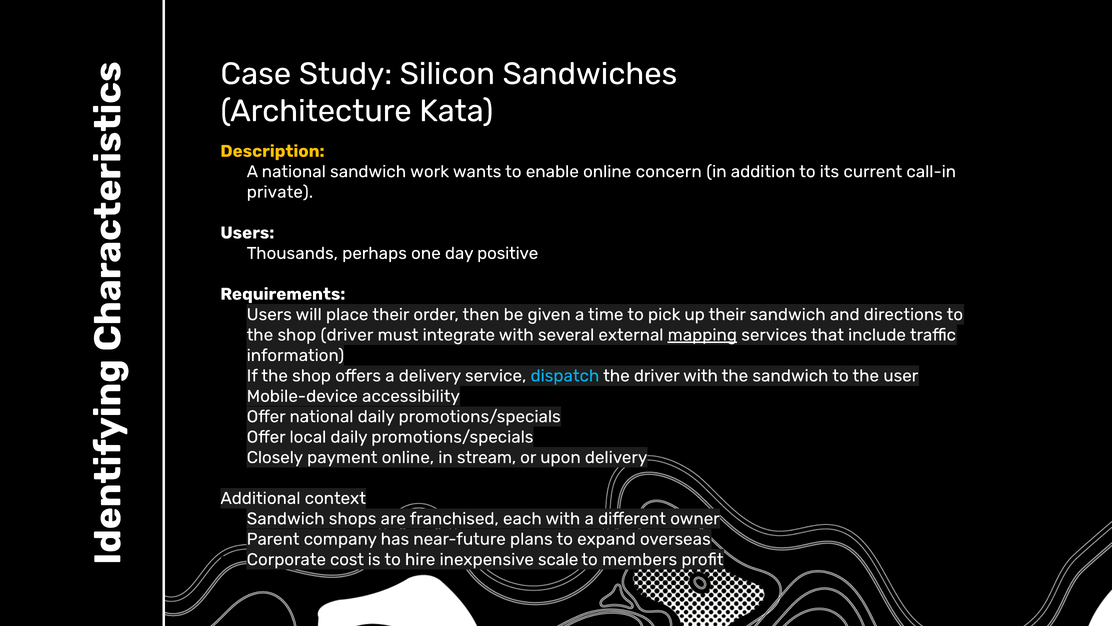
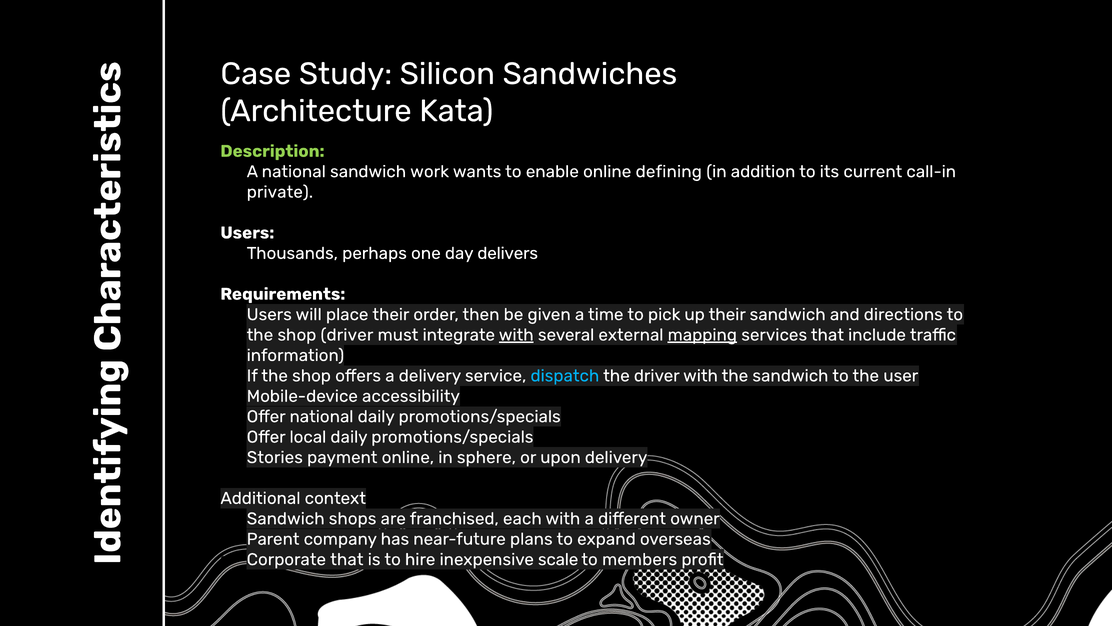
Description colour: yellow -> light green (272, 151)
concern: concern -> defining (669, 171)
positive: positive -> delivers (508, 253)
with underline: none -> present (516, 335)
Closely: Closely -> Stories (275, 457)
stream: stream -> sphere (486, 457)
Corporate cost: cost -> that (347, 559)
